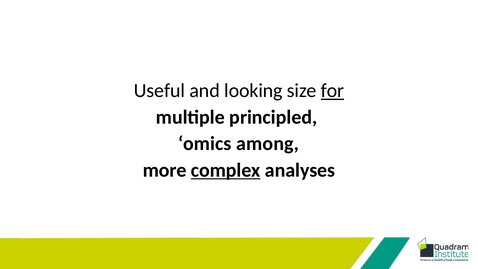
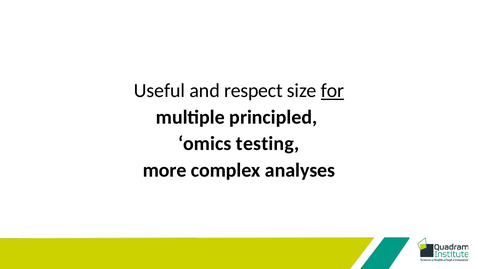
looking: looking -> respect (253, 91)
among: among -> testing (268, 144)
complex underline: present -> none (226, 170)
